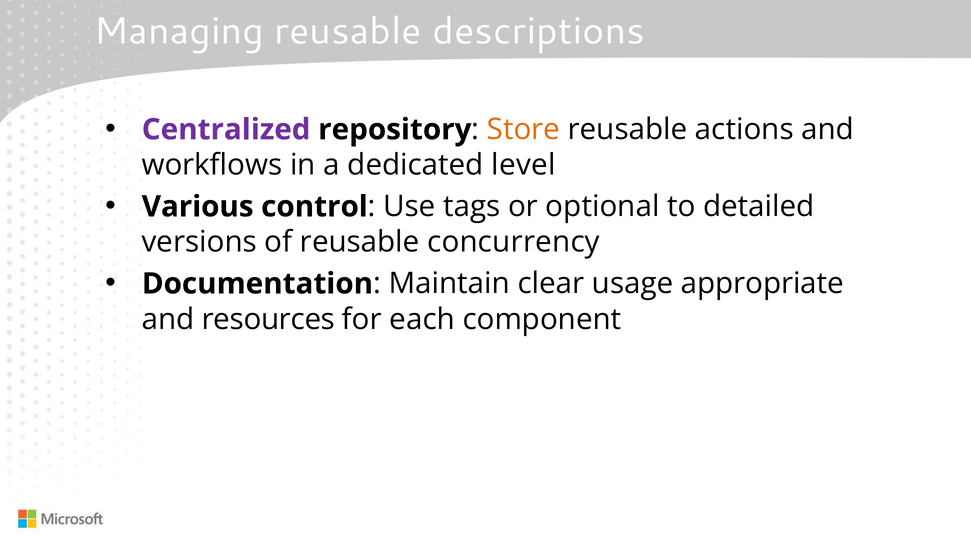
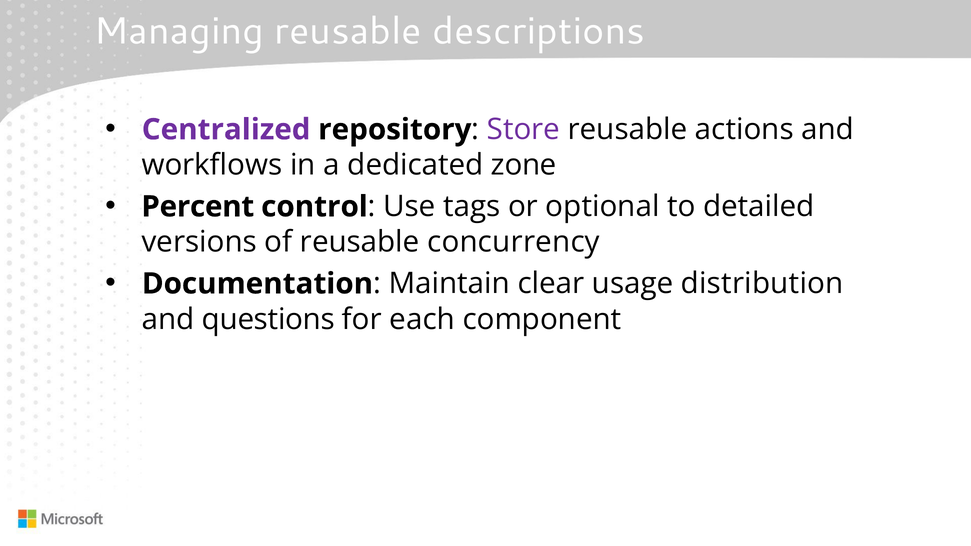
Store colour: orange -> purple (523, 130)
level: level -> zone (524, 165)
Various: Various -> Percent (198, 207)
appropriate: appropriate -> distribution (762, 284)
resources: resources -> questions (268, 319)
